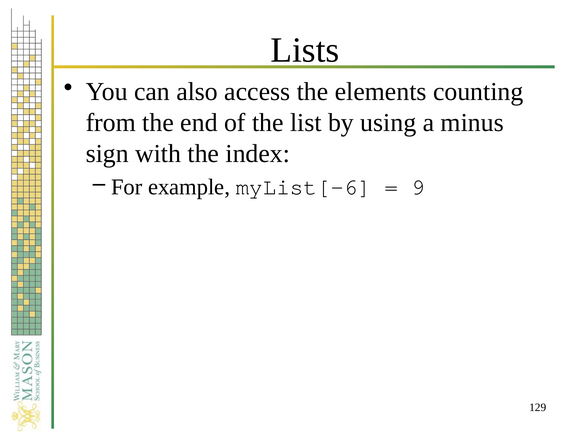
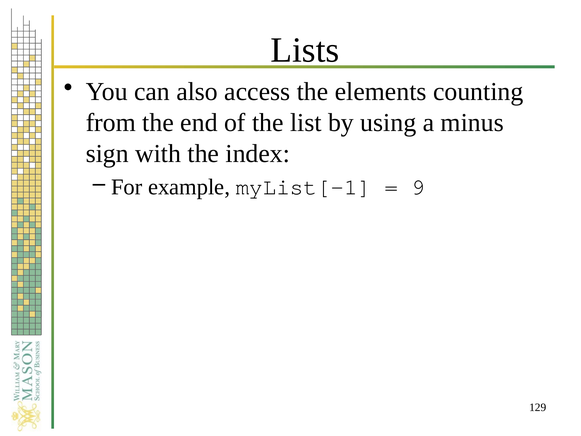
myList[-6: myList[-6 -> myList[-1 (303, 187)
